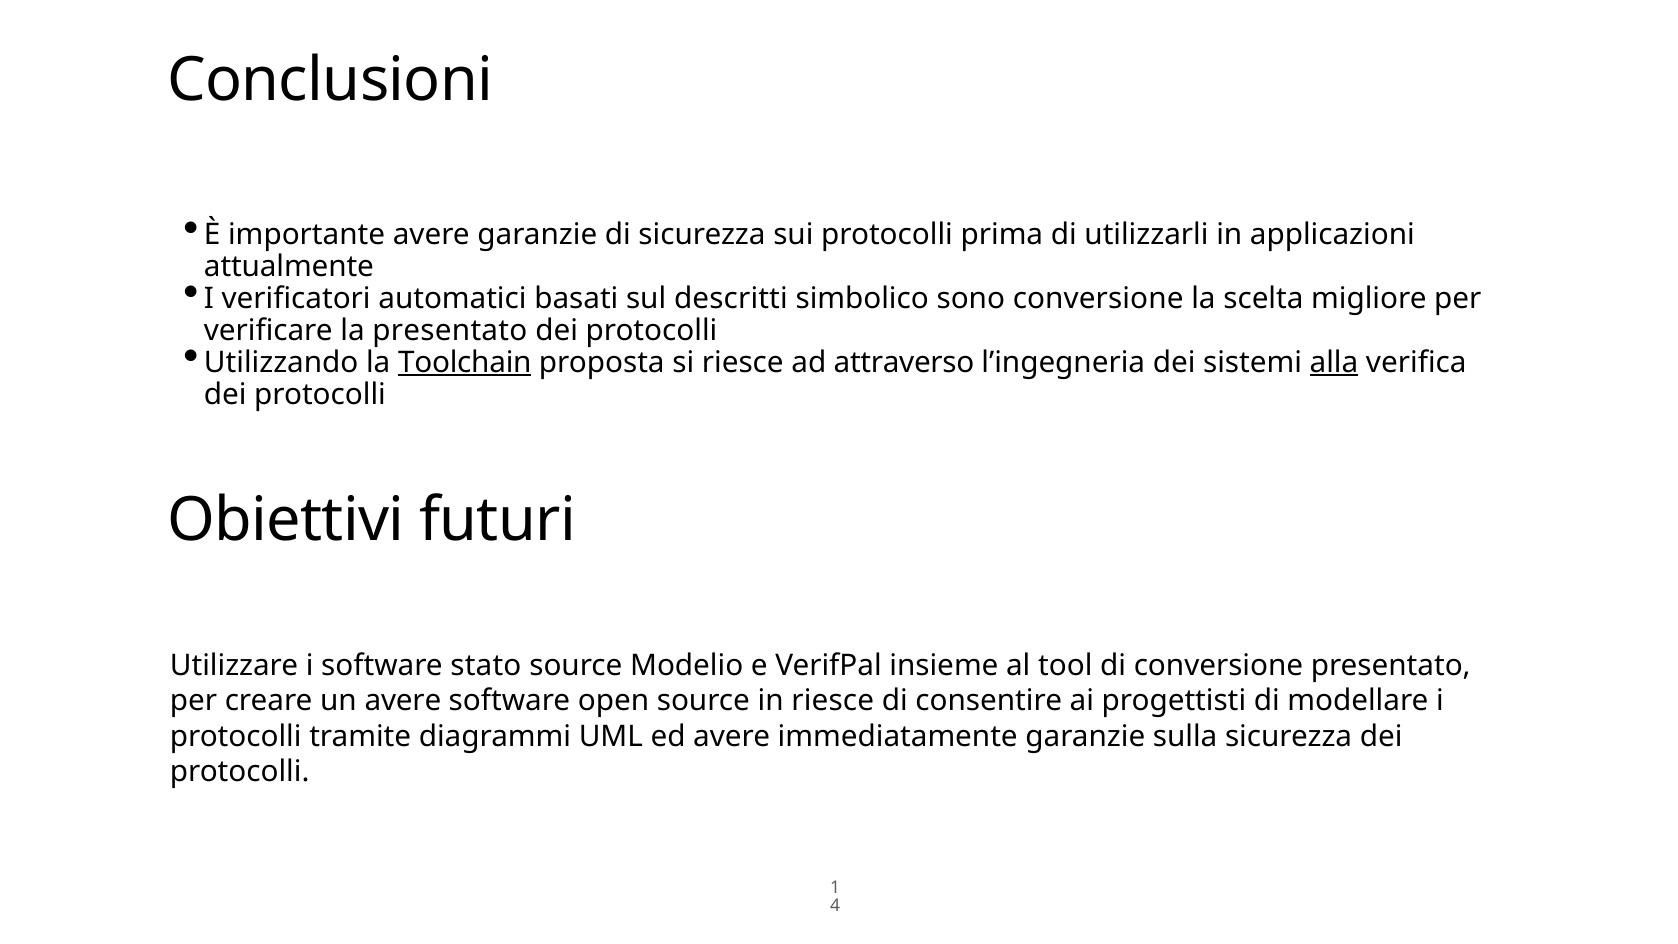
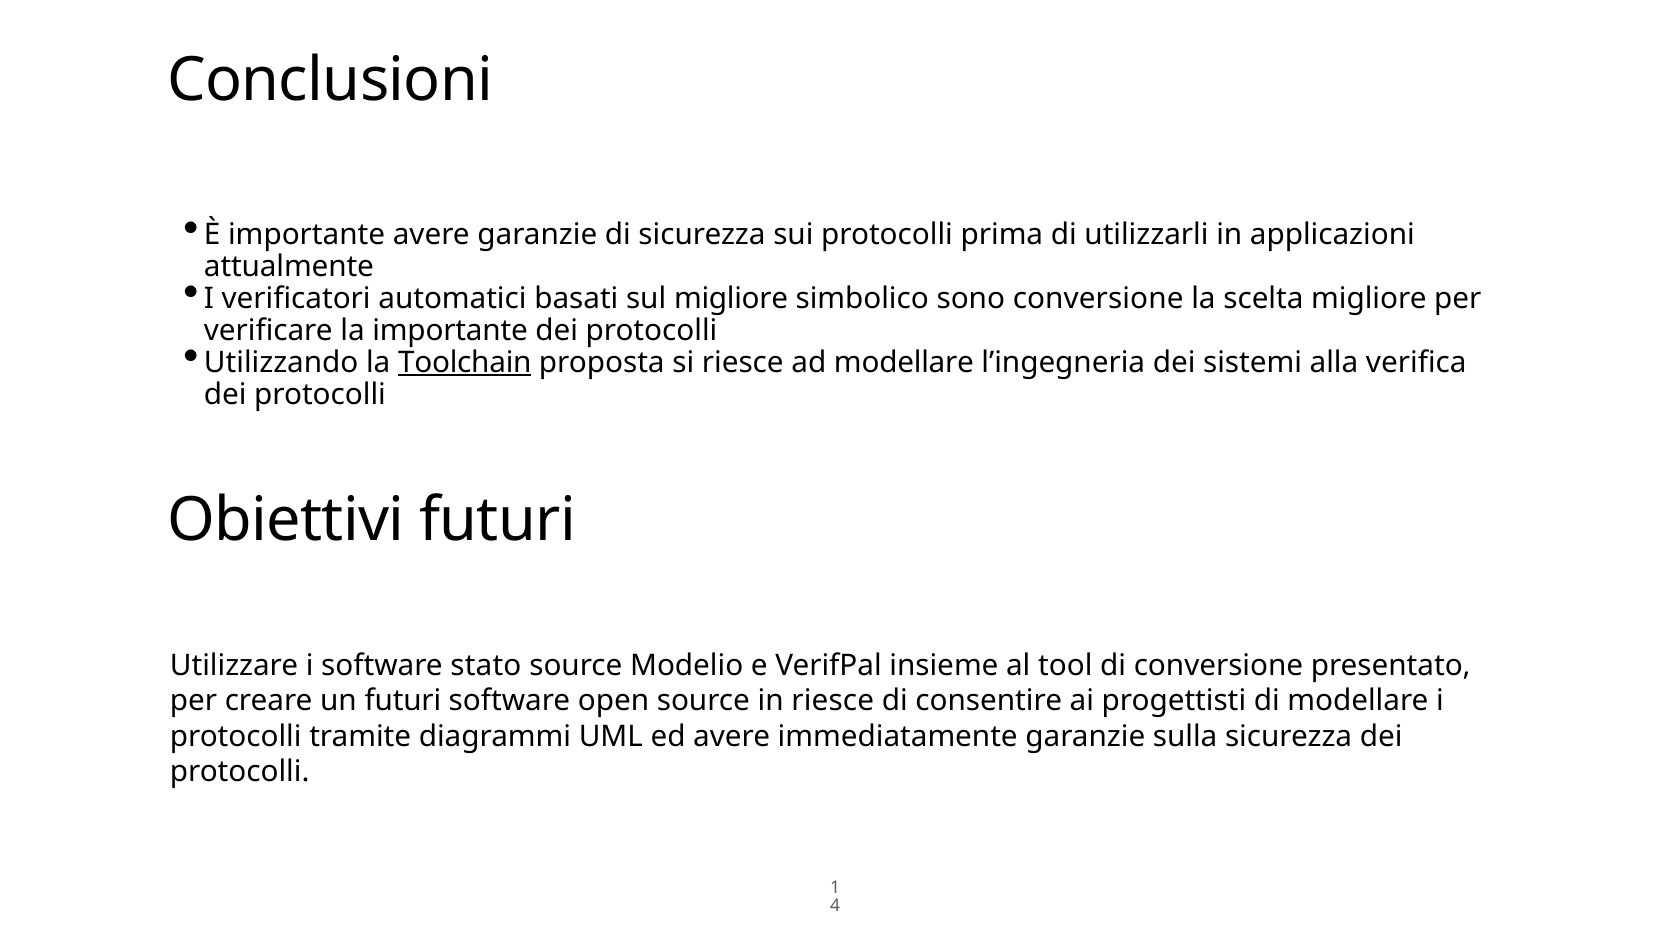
sul descritti: descritti -> migliore (731, 298)
la presentato: presentato -> importante (450, 330)
ad attraverso: attraverso -> modellare (904, 363)
alla underline: present -> none (1334, 363)
un avere: avere -> futuri (403, 701)
